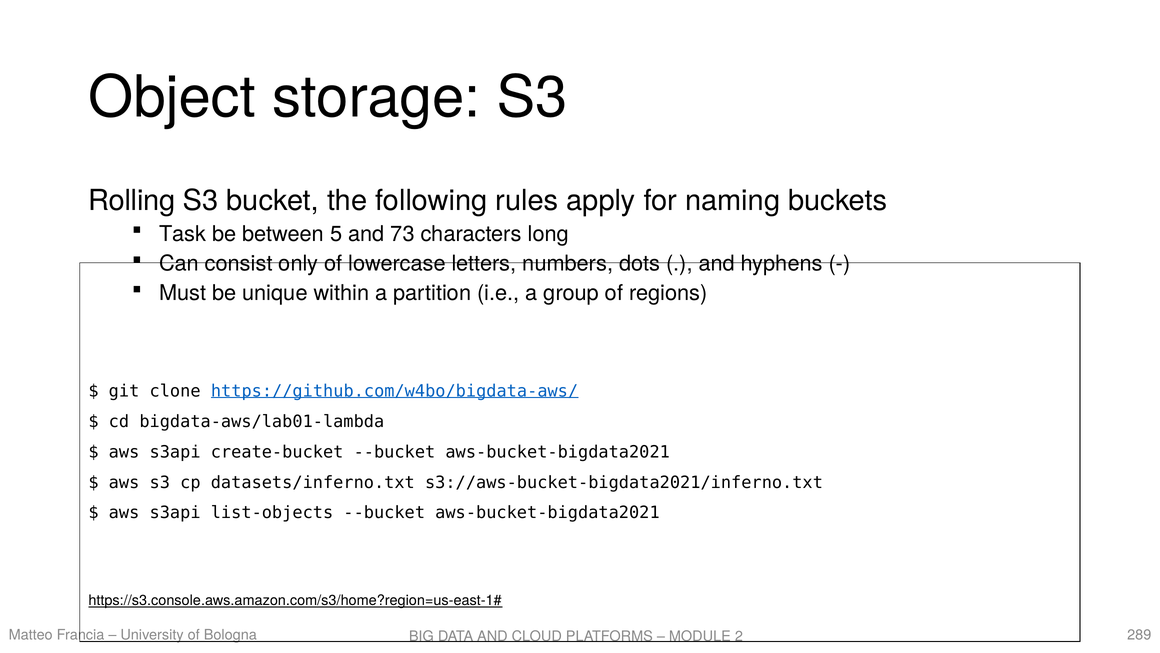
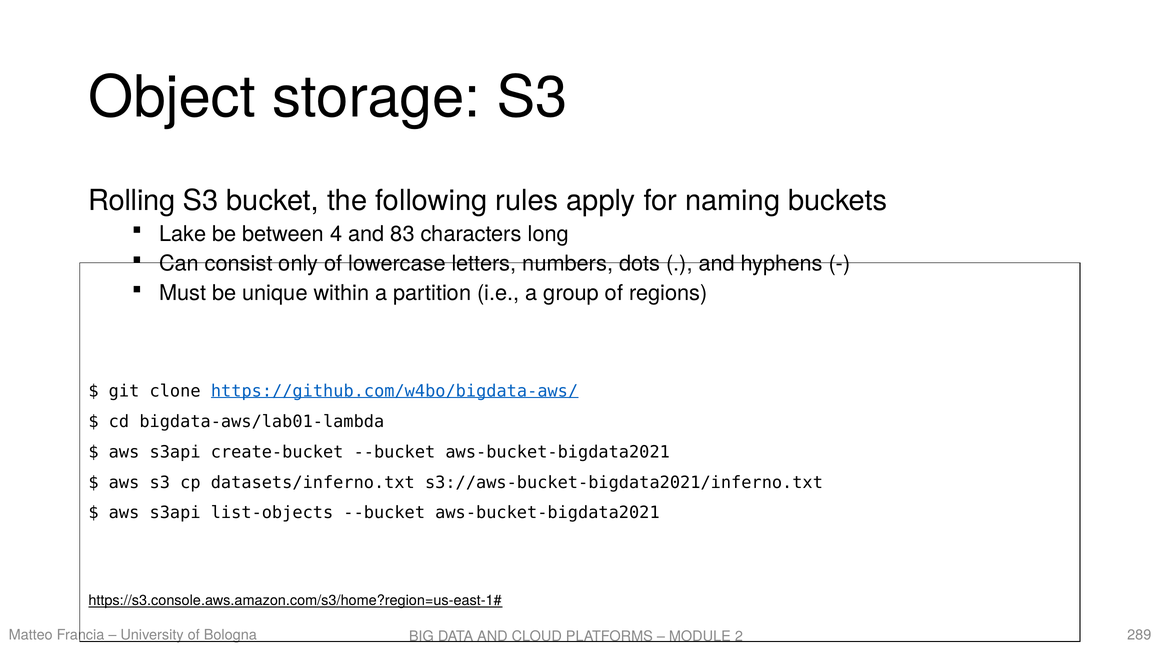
Task: Task -> Lake (183, 234)
5: 5 -> 4 (336, 234)
73: 73 -> 83 (403, 234)
